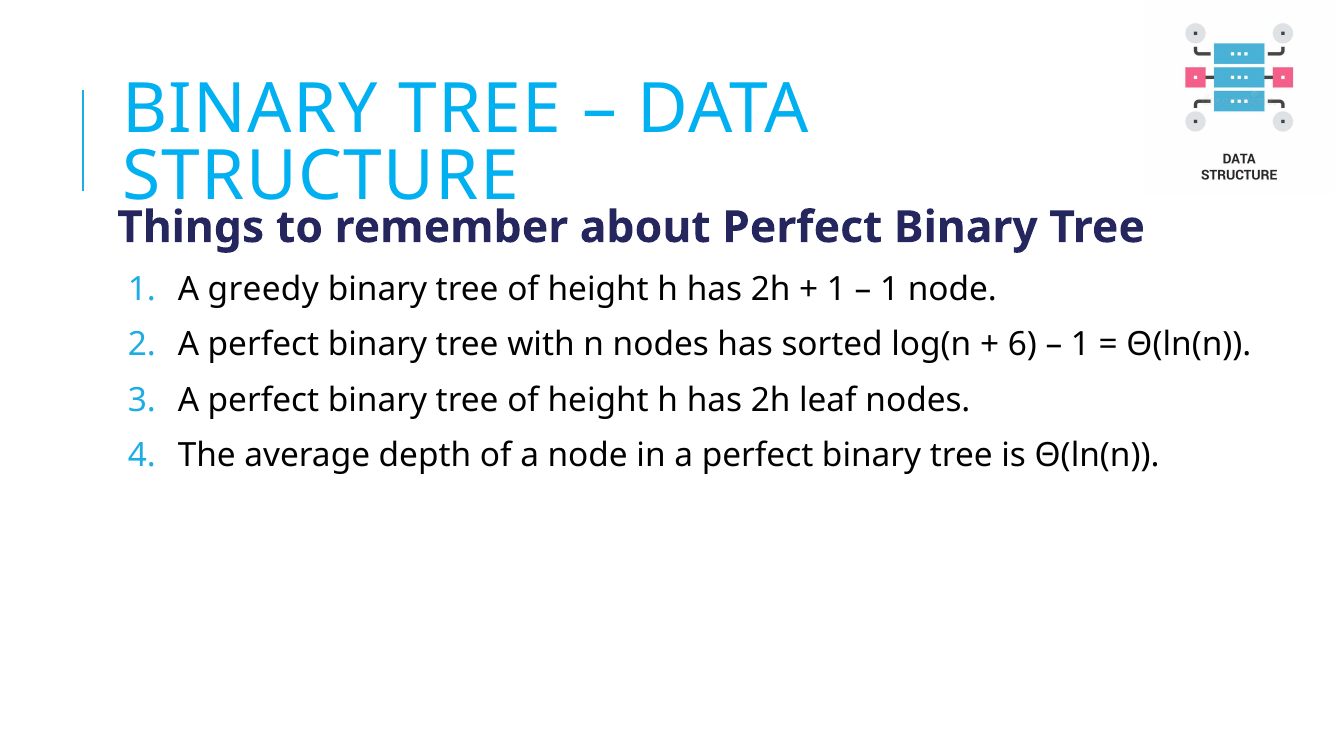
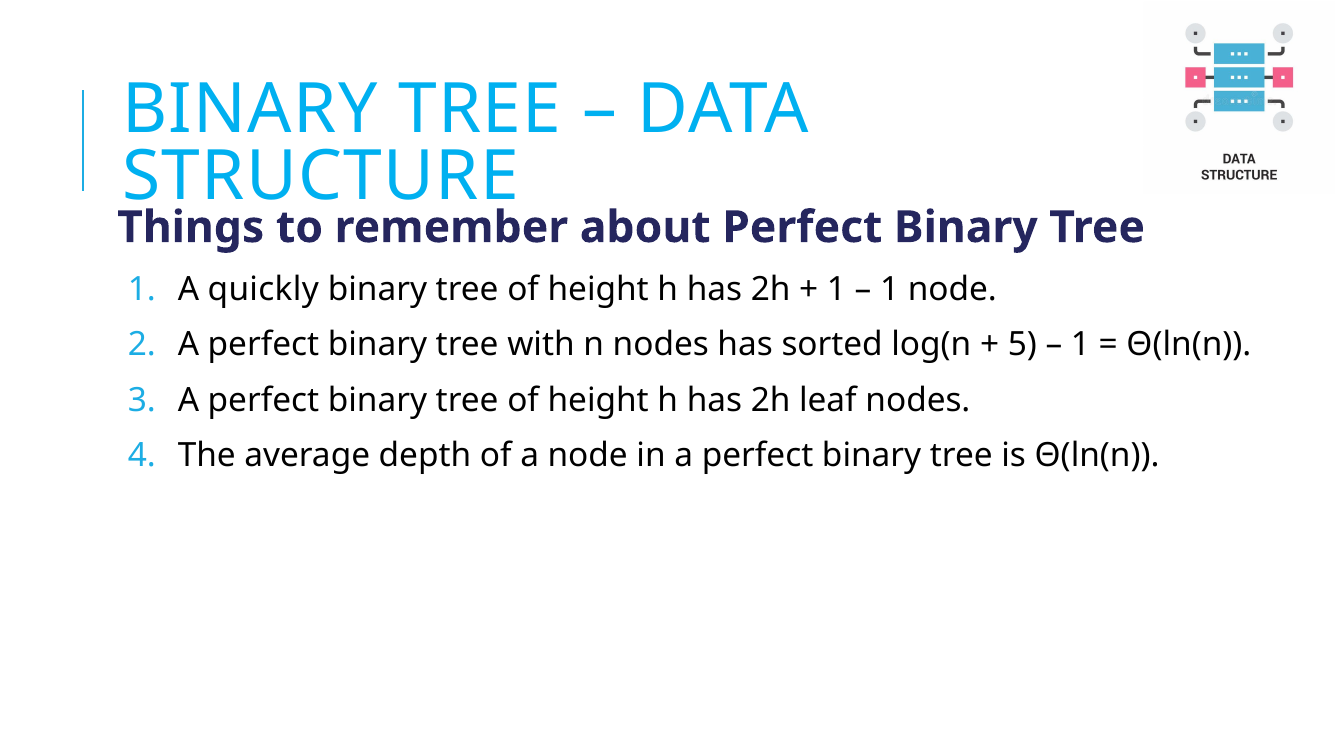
greedy: greedy -> quickly (263, 289)
6: 6 -> 5 (1022, 345)
